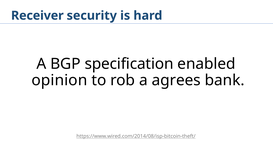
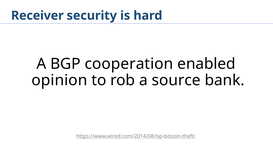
specification: specification -> cooperation (129, 64)
agrees: agrees -> source (176, 81)
